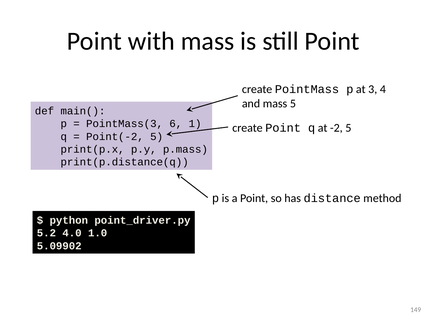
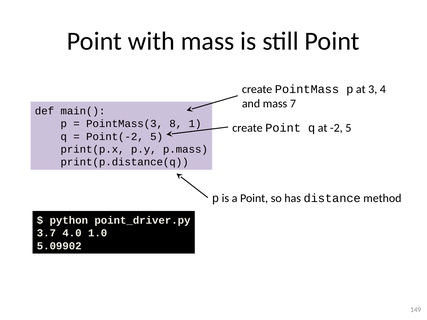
mass 5: 5 -> 7 (293, 104)
6: 6 -> 8 (176, 124)
5.2: 5.2 -> 3.7 (46, 233)
